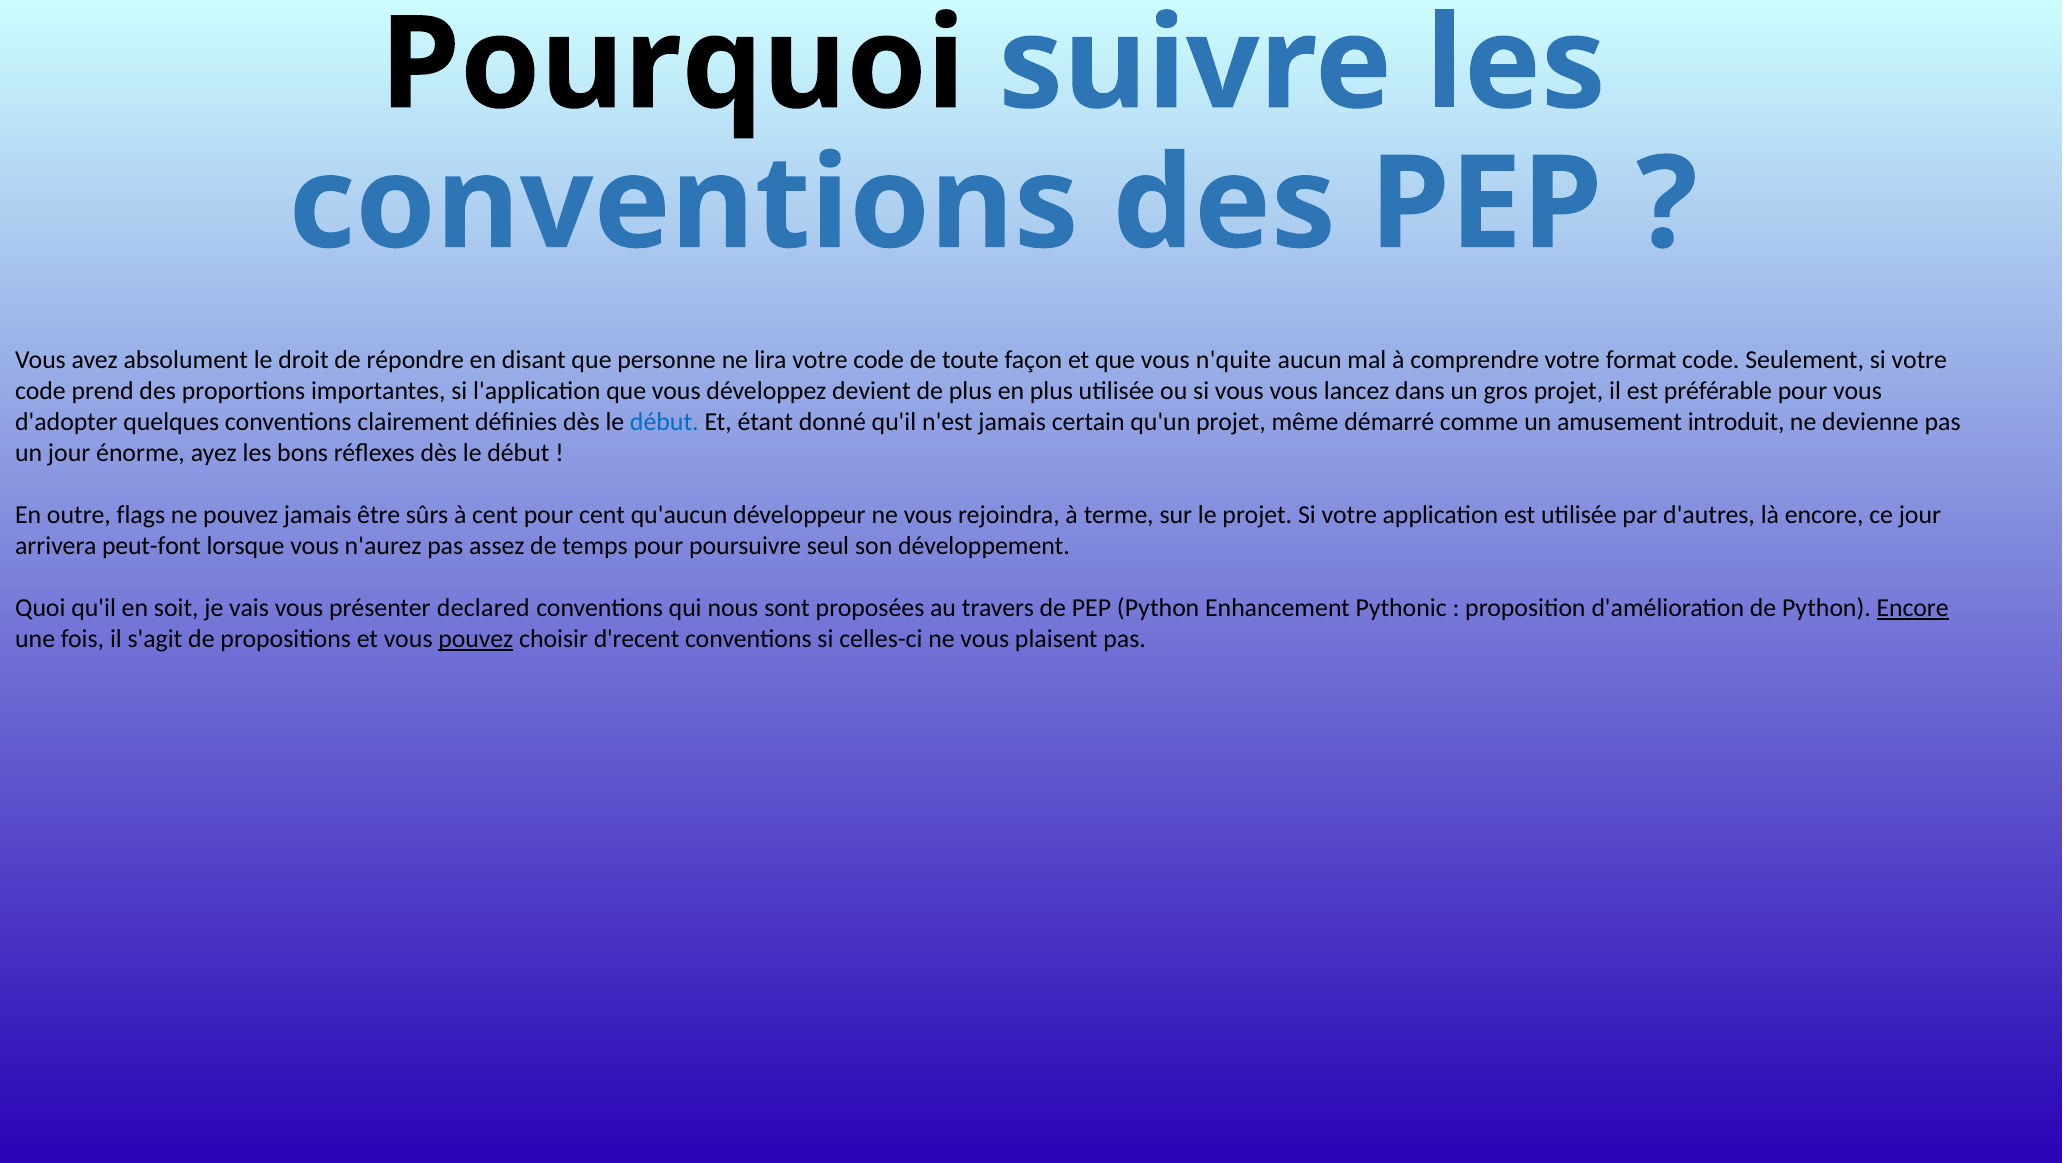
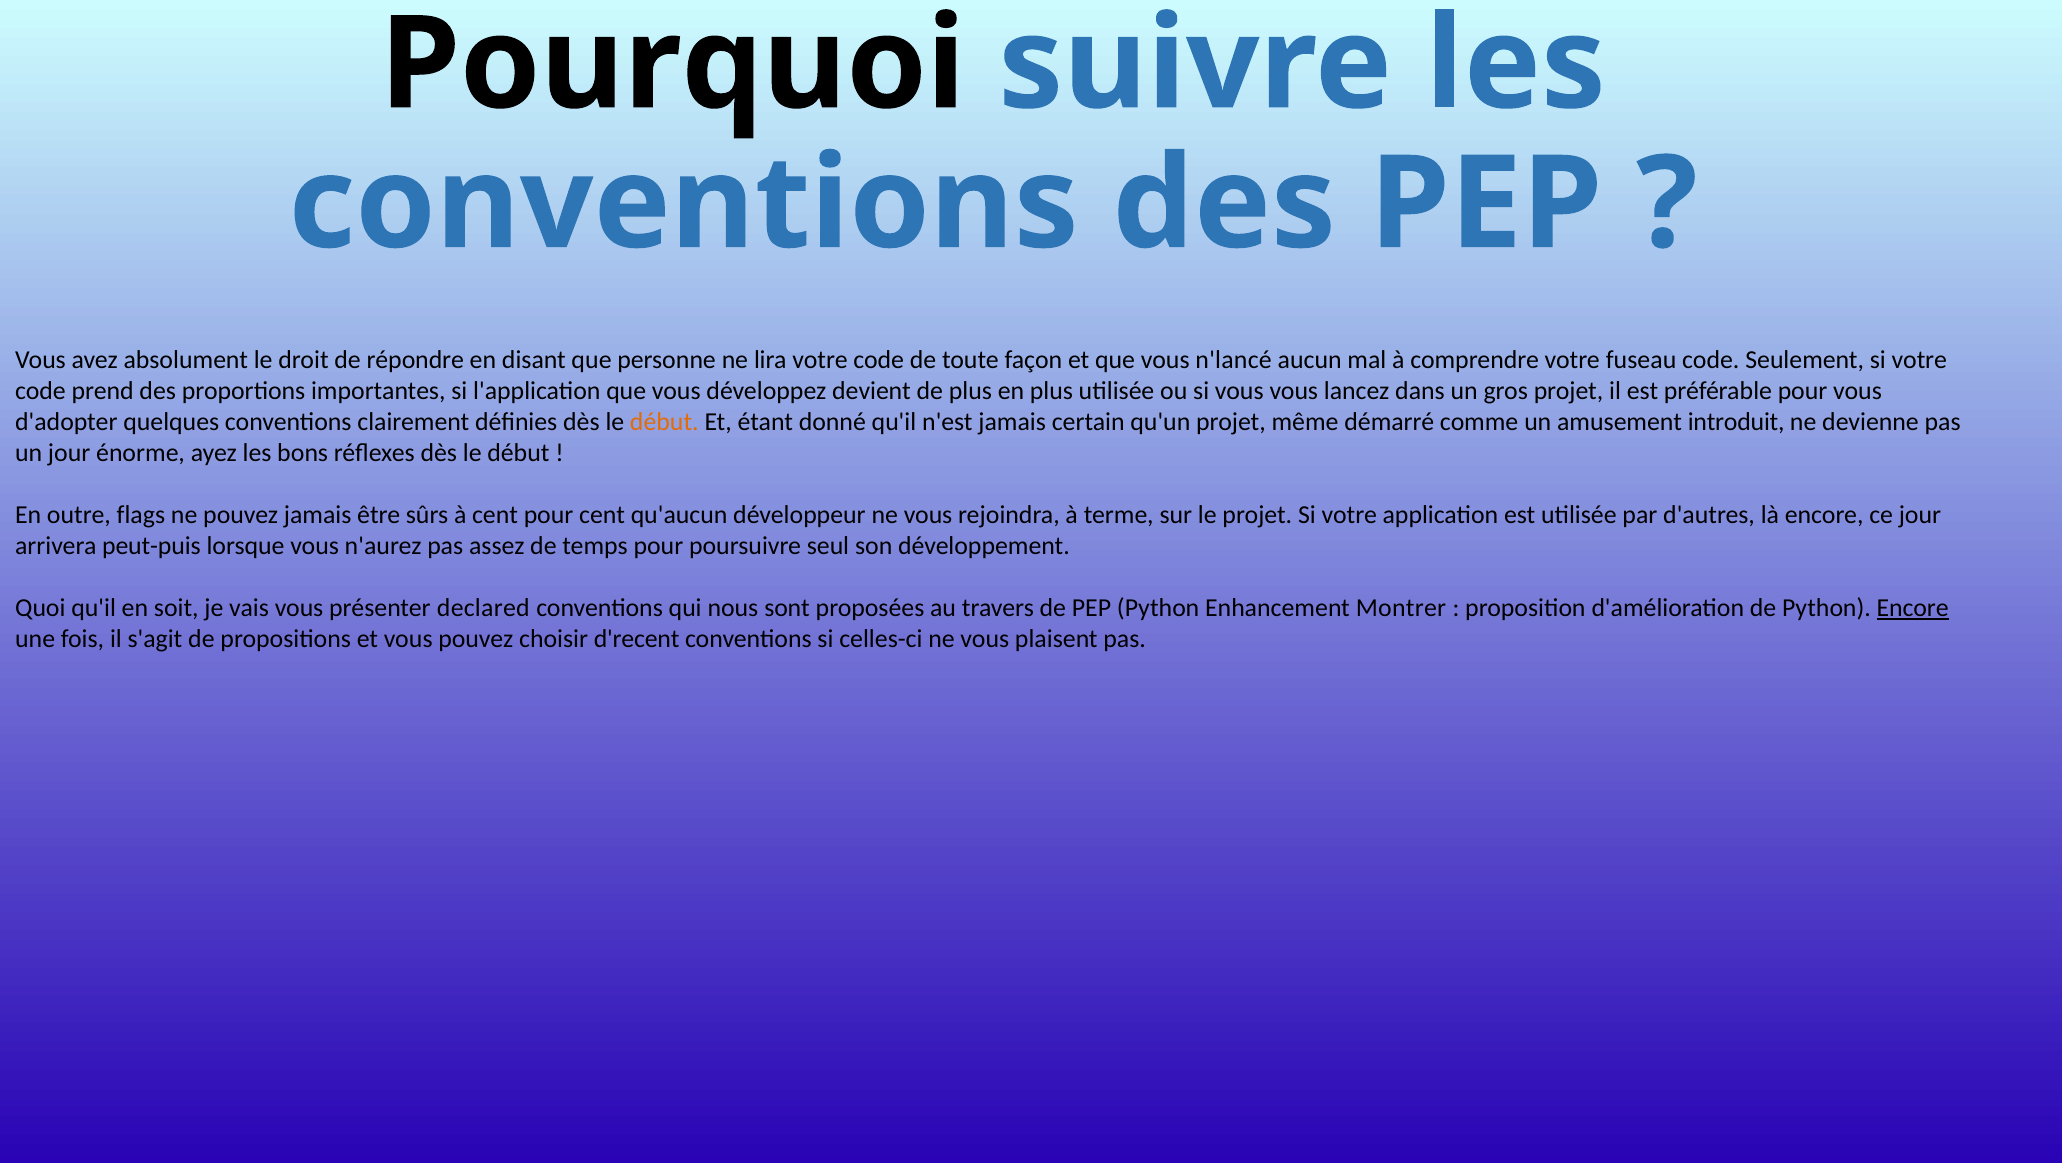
n'quite: n'quite -> n'lancé (1234, 360)
format: format -> fuseau (1641, 360)
début colour: blue -> orange (664, 422)
peut-font: peut-font -> peut-puis (151, 546)
Pythonic: Pythonic -> Montrer (1401, 608)
pouvez underline: present -> none (476, 639)
